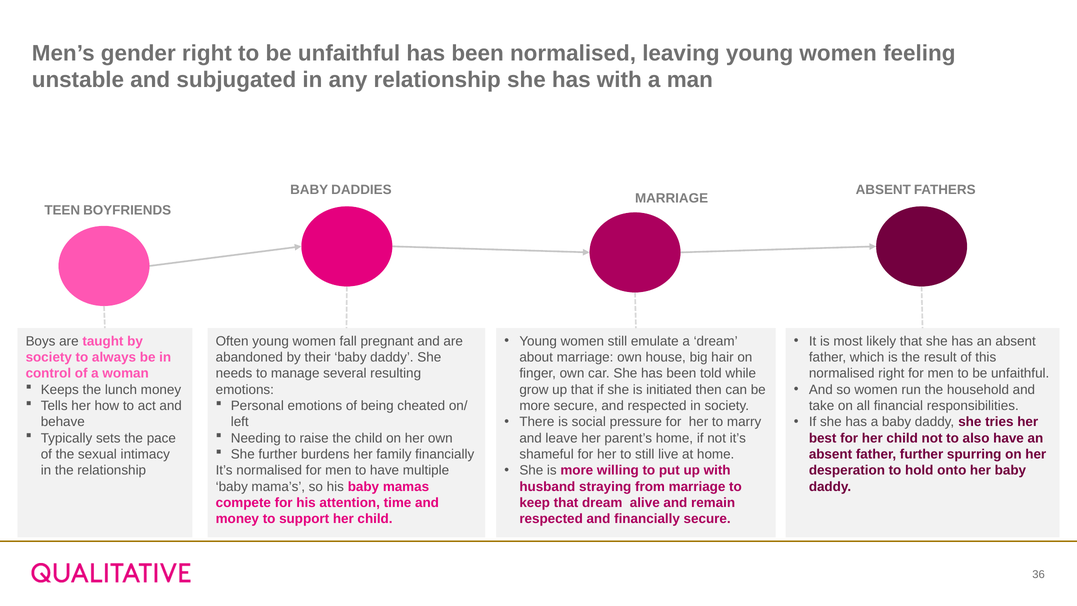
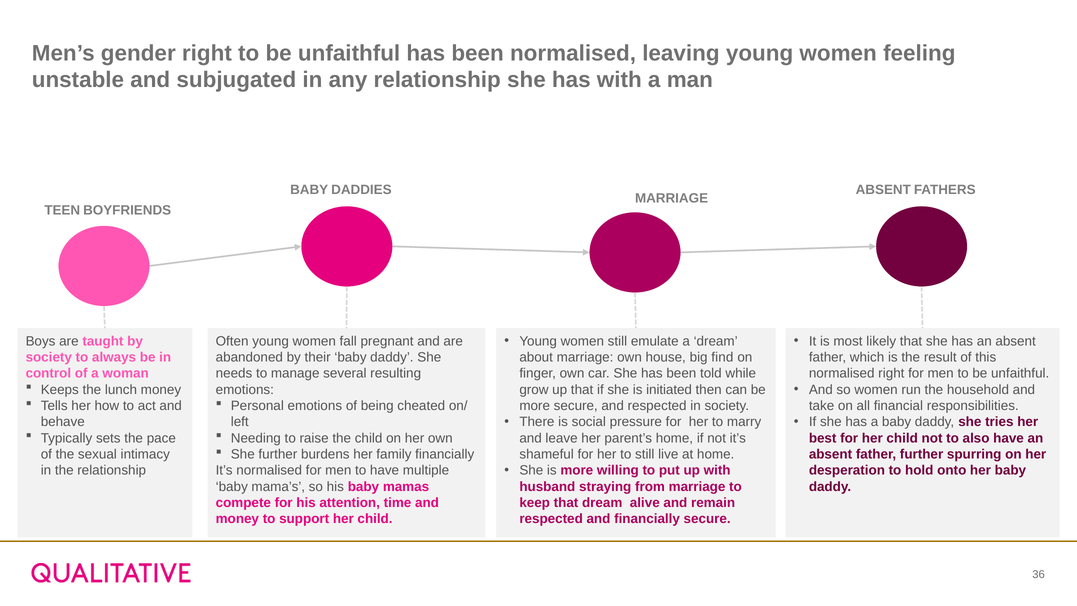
hair: hair -> find (722, 357)
